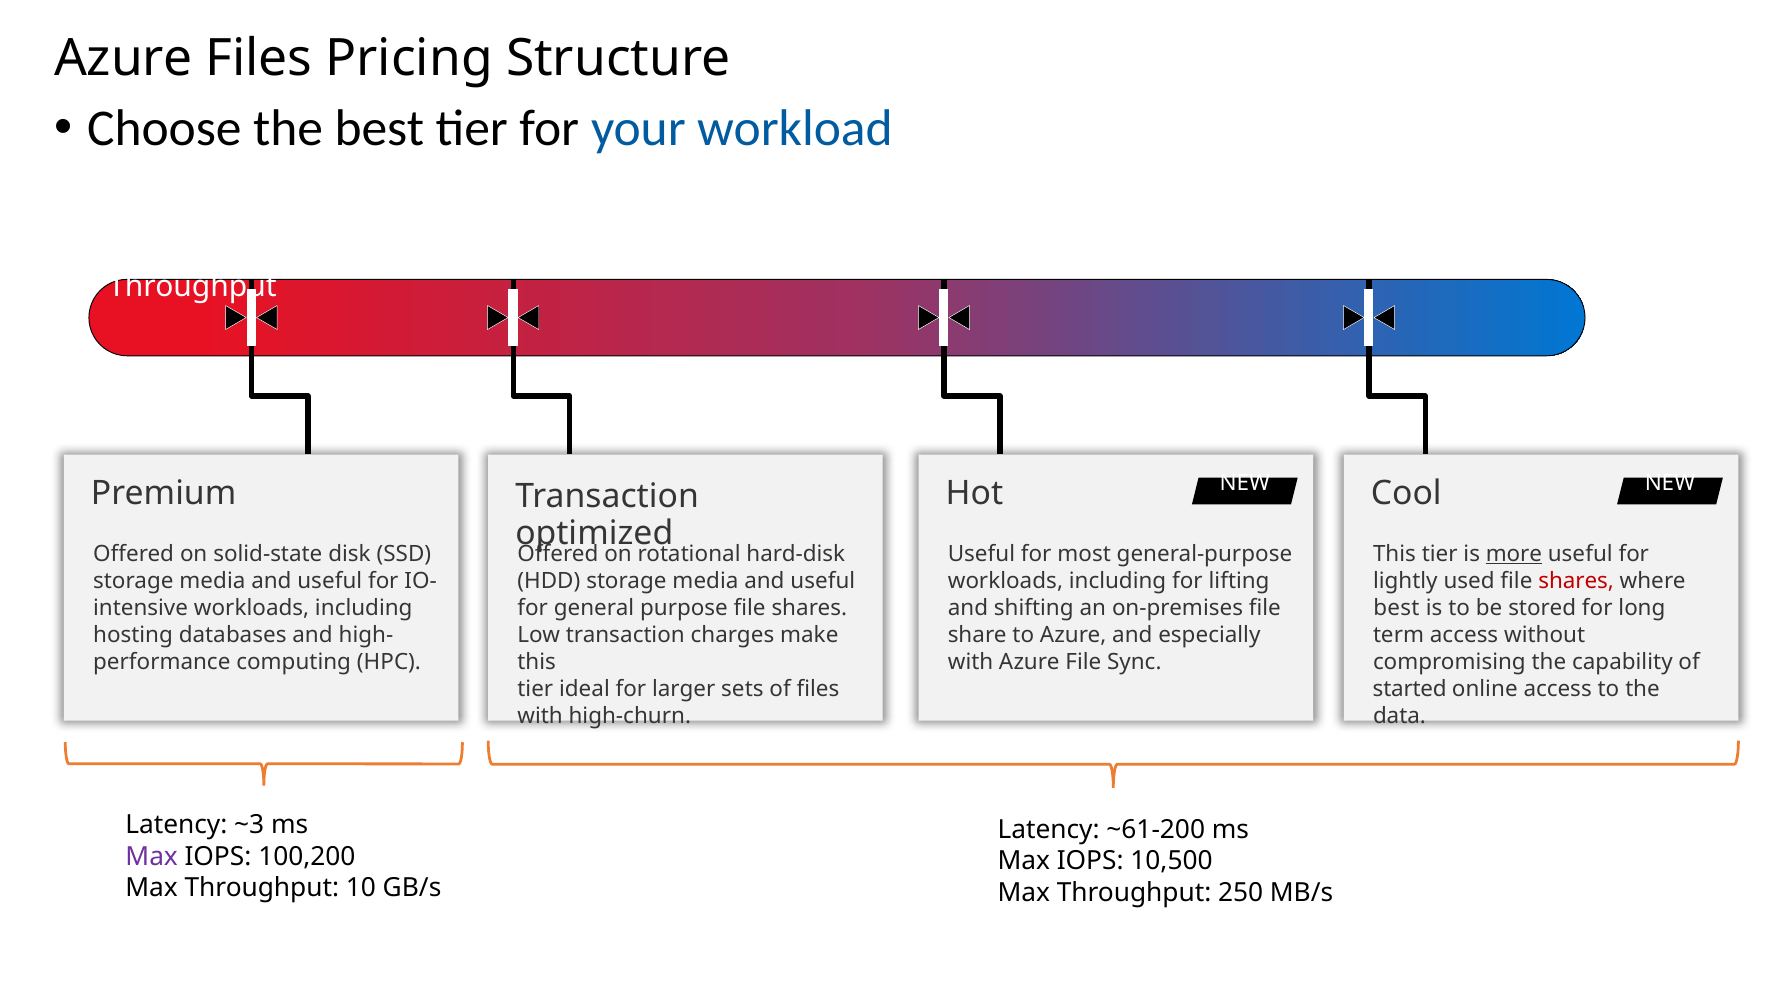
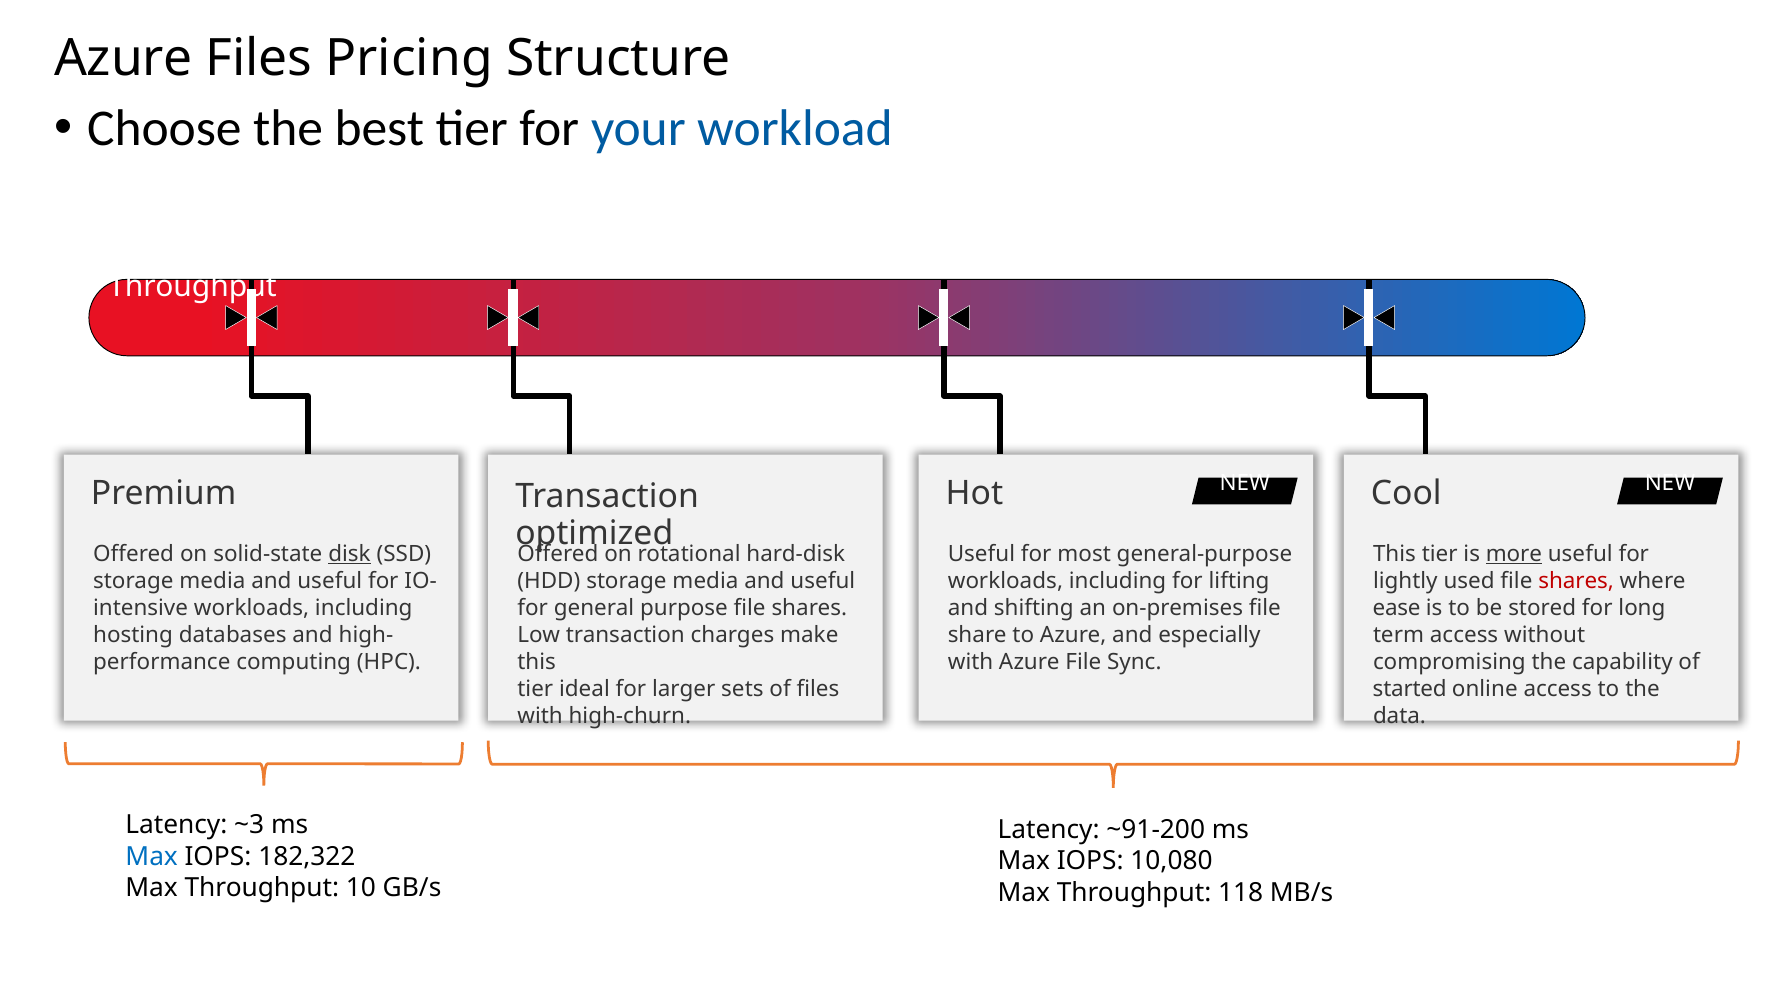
disk underline: none -> present (349, 554)
best: best -> ease (1397, 608)
~61-200: ~61-200 -> ~91-200 (1156, 830)
Max colour: purple -> blue (152, 856)
100,200: 100,200 -> 182,322 (307, 856)
10,500: 10,500 -> 10,080 (1172, 861)
250: 250 -> 118 (1241, 893)
